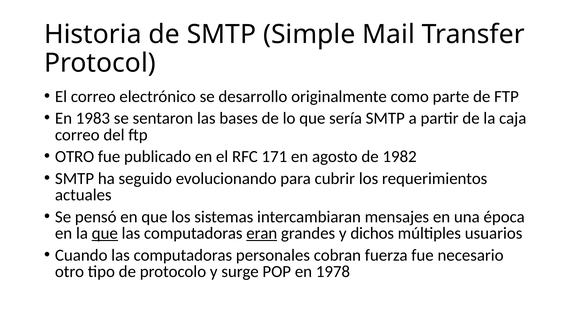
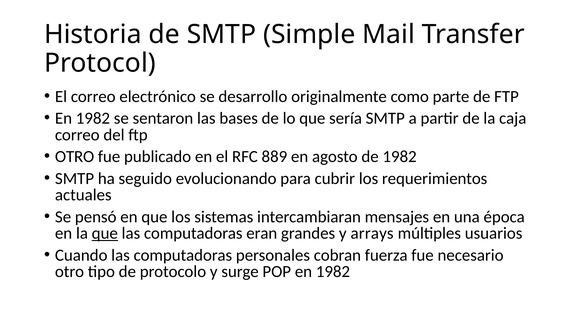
1983: 1983 -> 1982 (93, 118)
171: 171 -> 889 (274, 157)
eran underline: present -> none (262, 233)
dichos: dichos -> arrays (372, 233)
POP en 1978: 1978 -> 1982 (333, 271)
